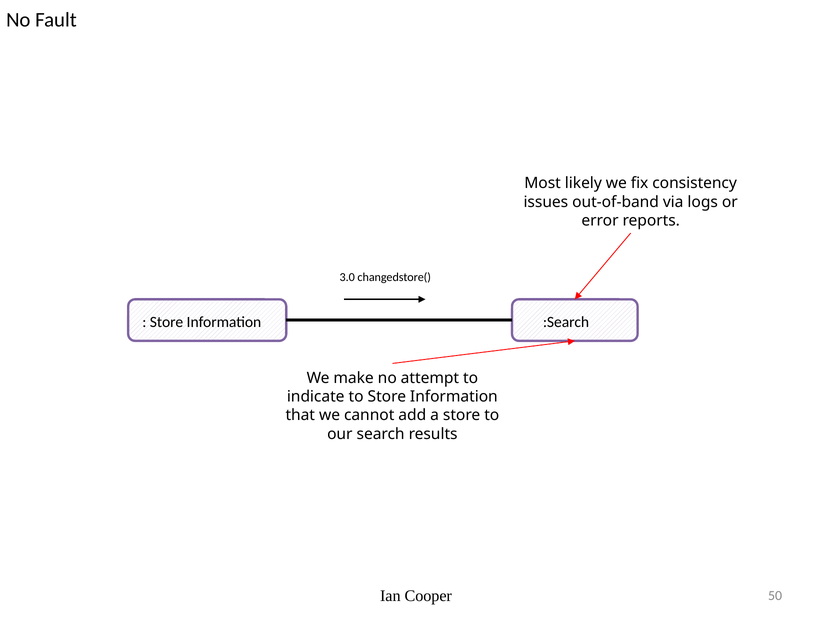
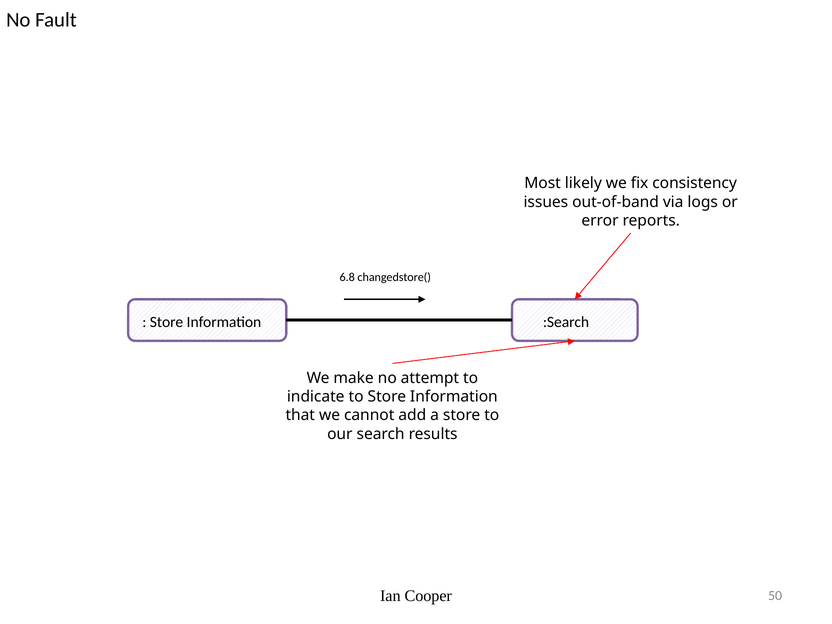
3.0: 3.0 -> 6.8 (347, 277)
